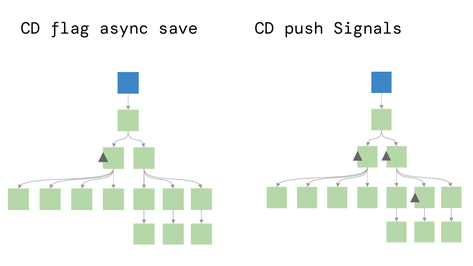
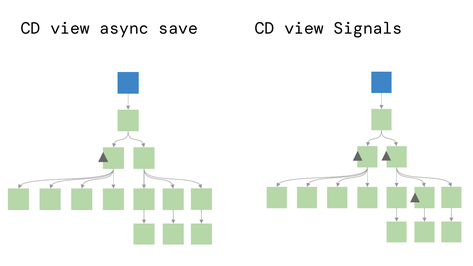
flag: flag -> view (70, 29)
push: push -> view (304, 29)
